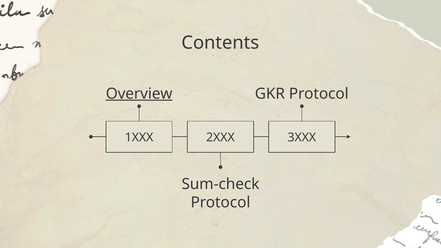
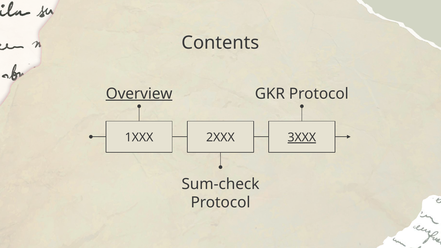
3XXX underline: none -> present (302, 138)
